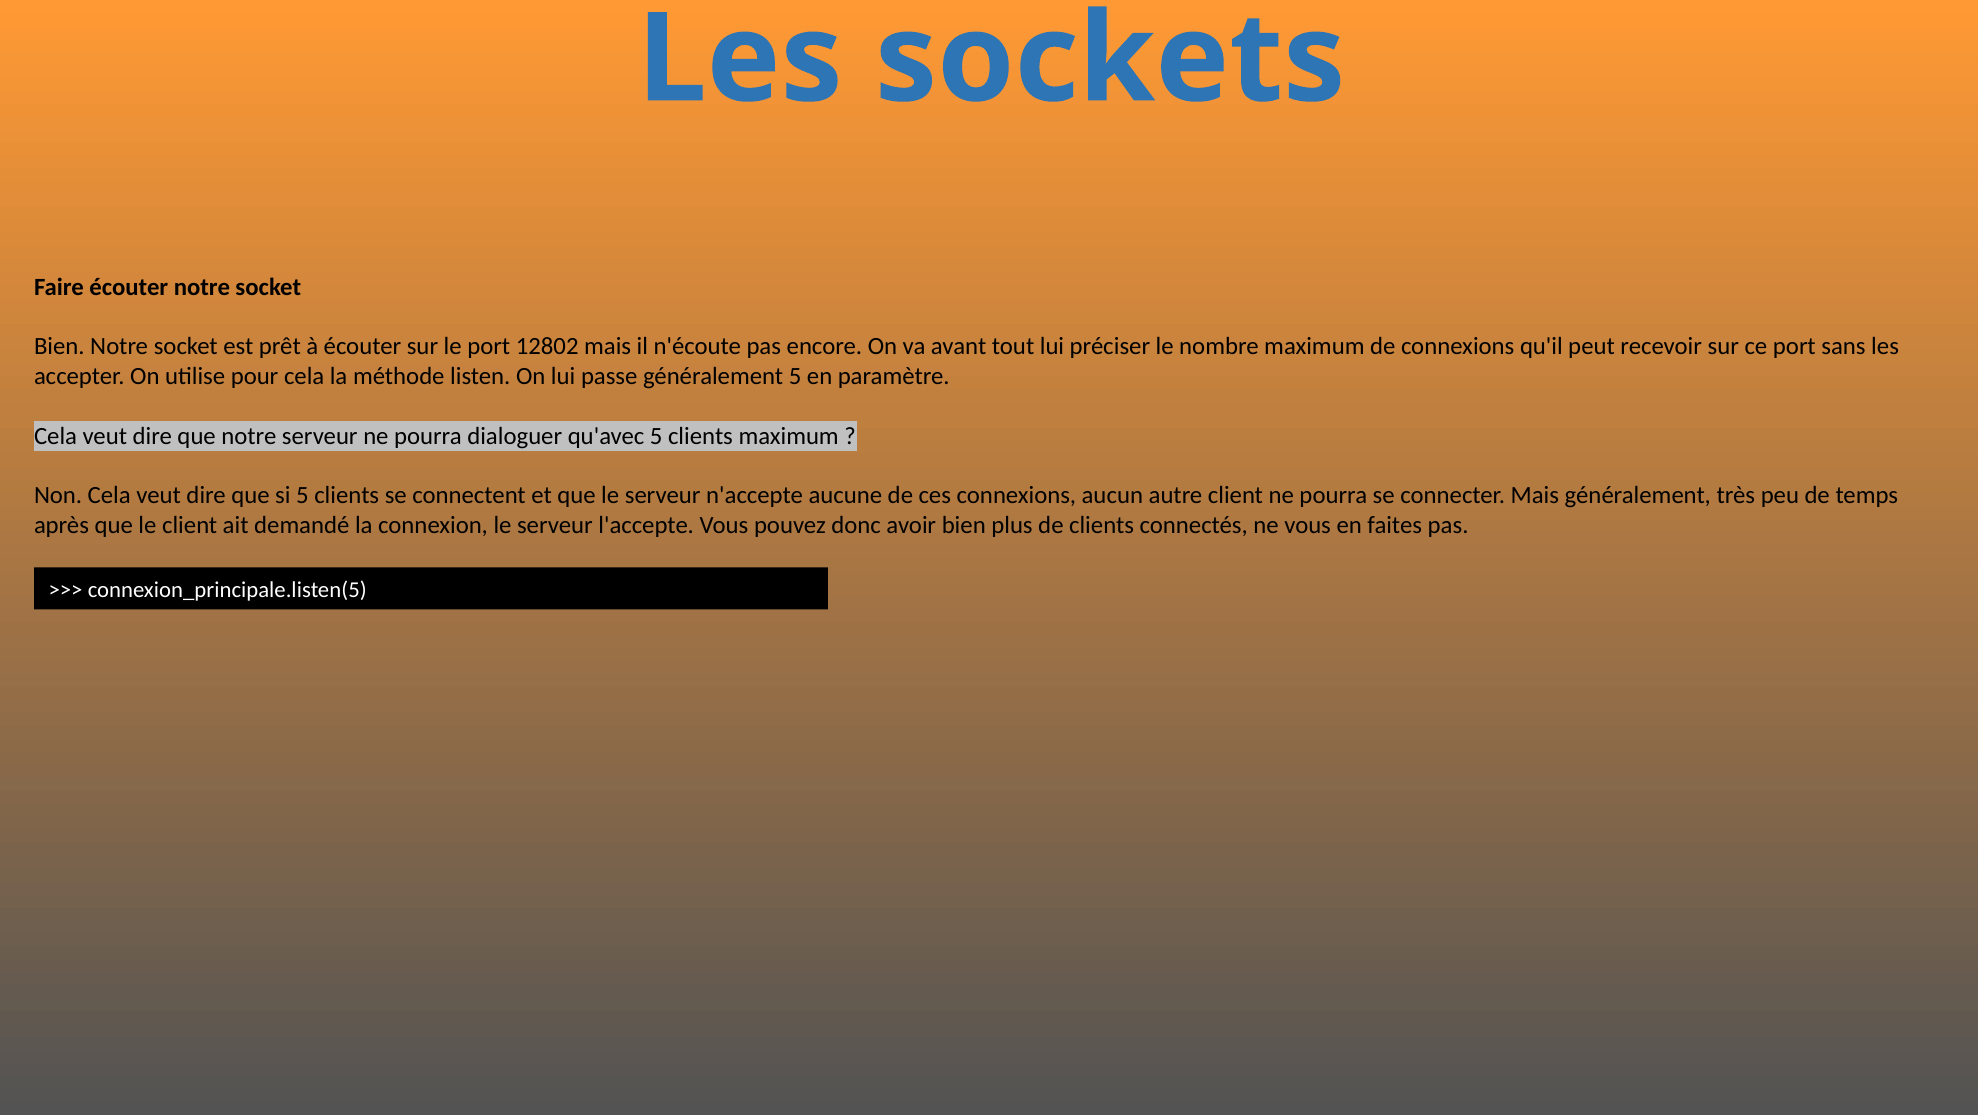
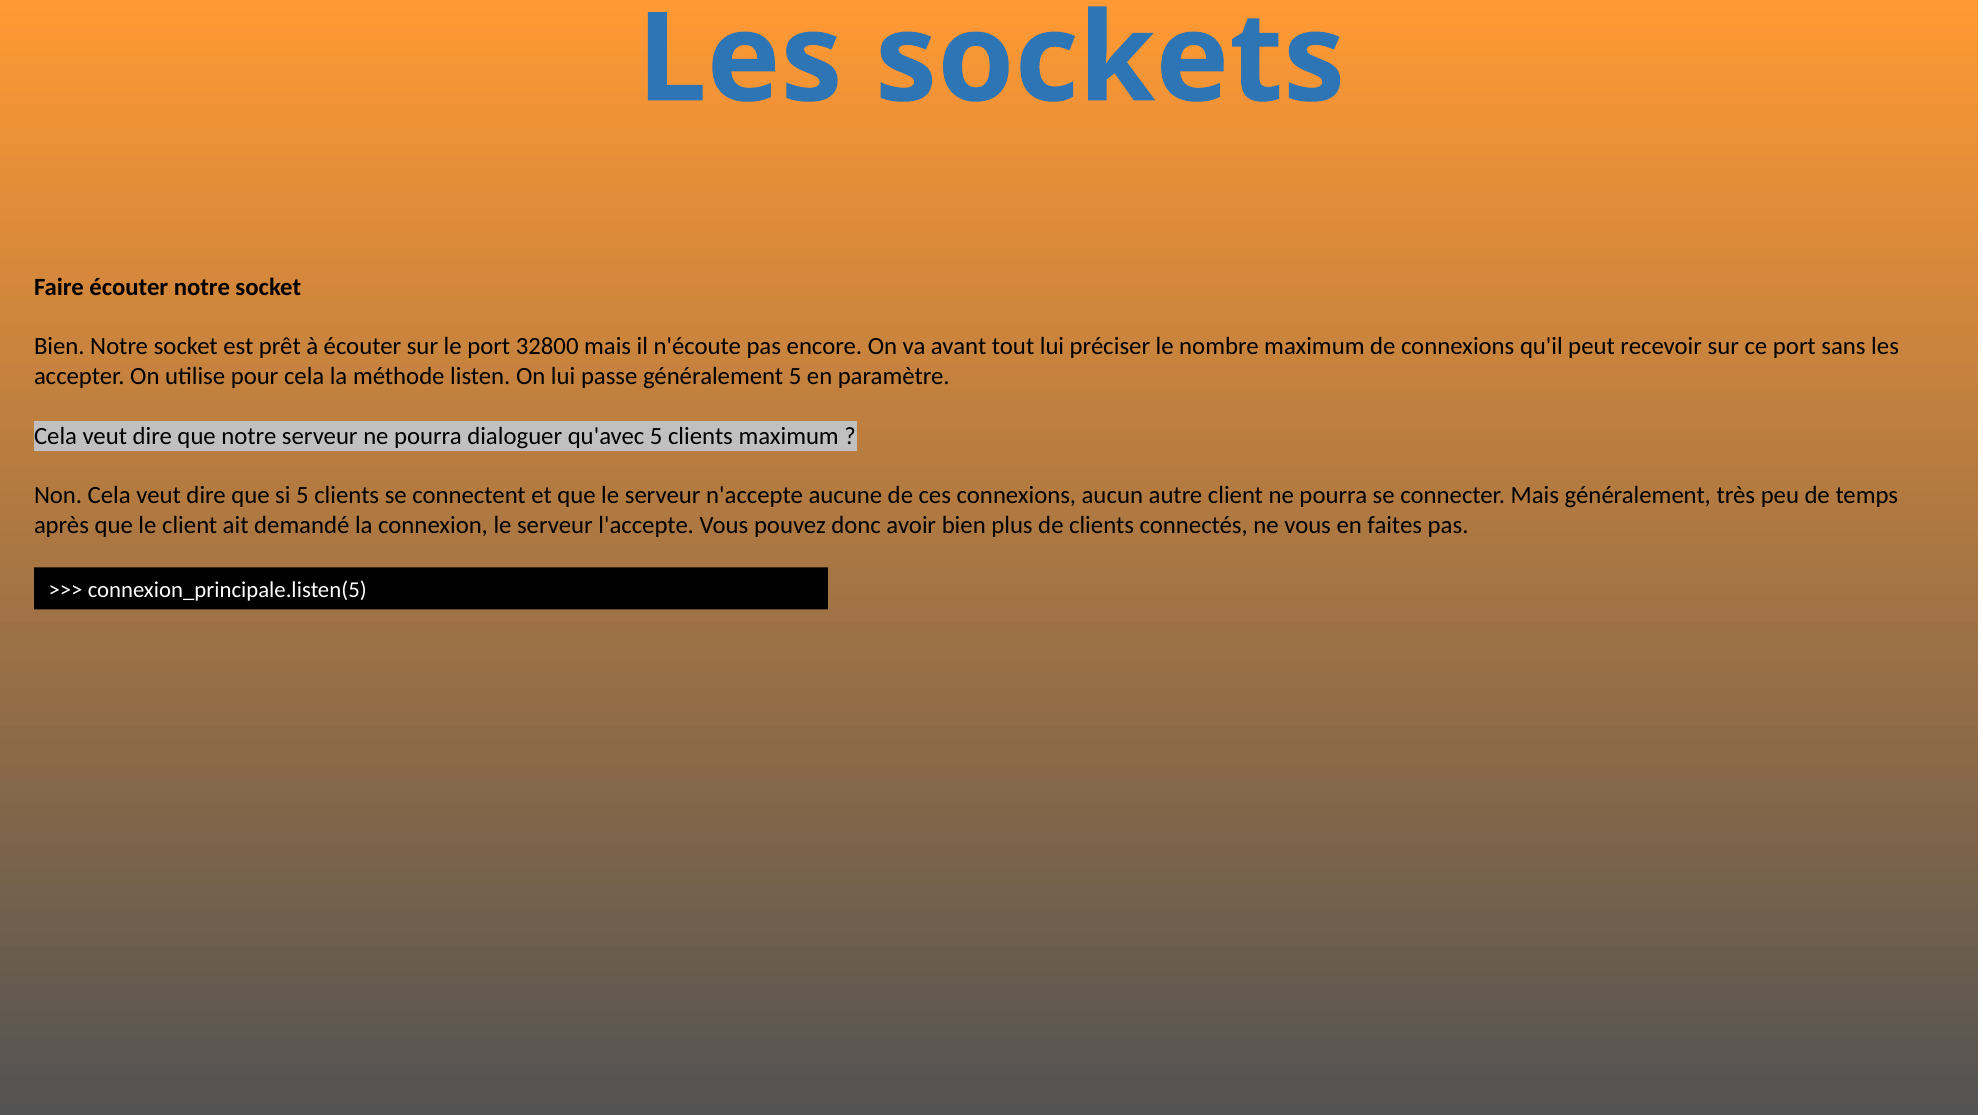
12802: 12802 -> 32800 (547, 347)
